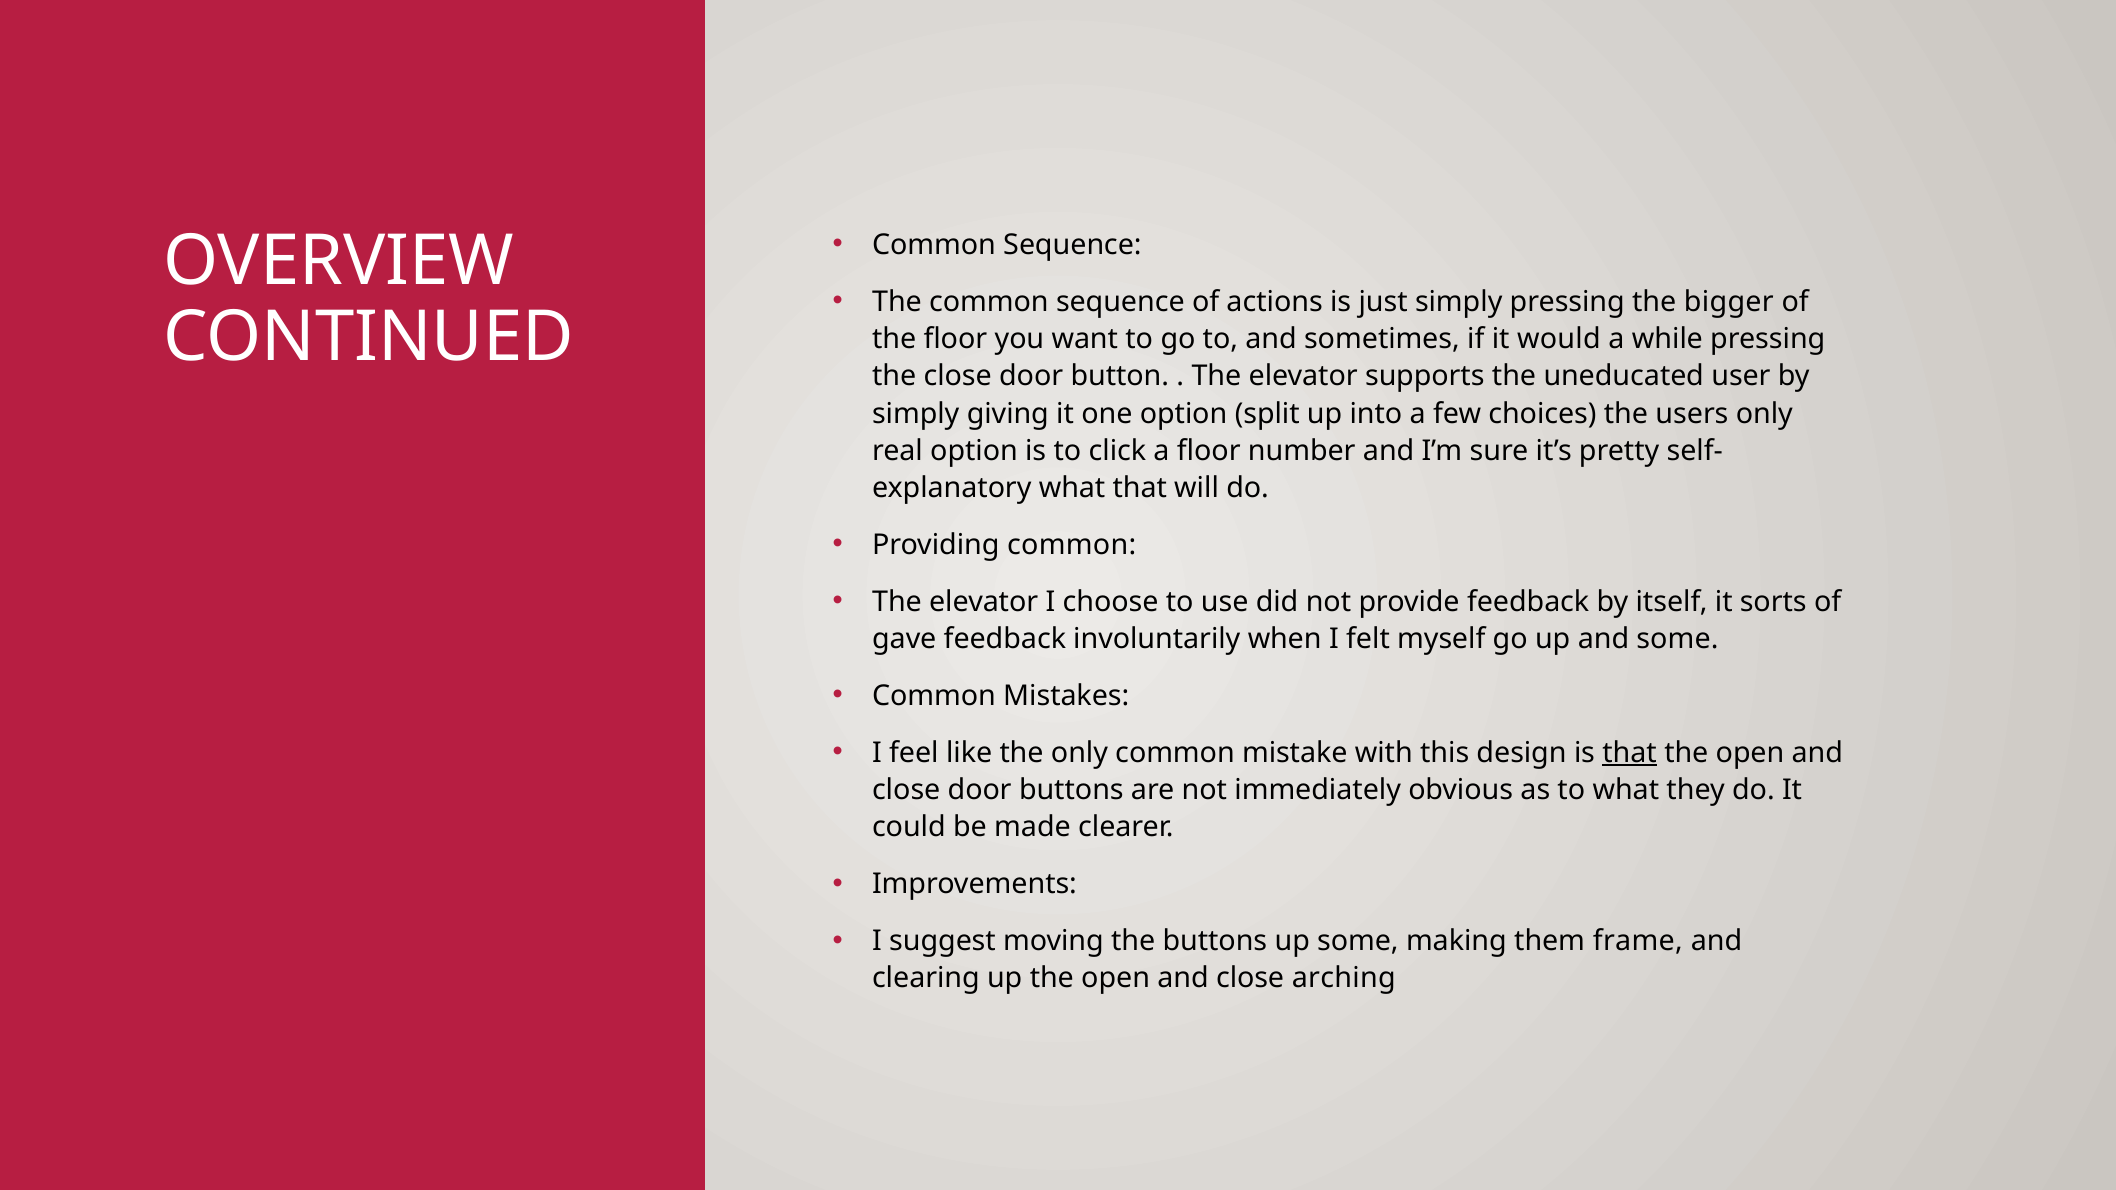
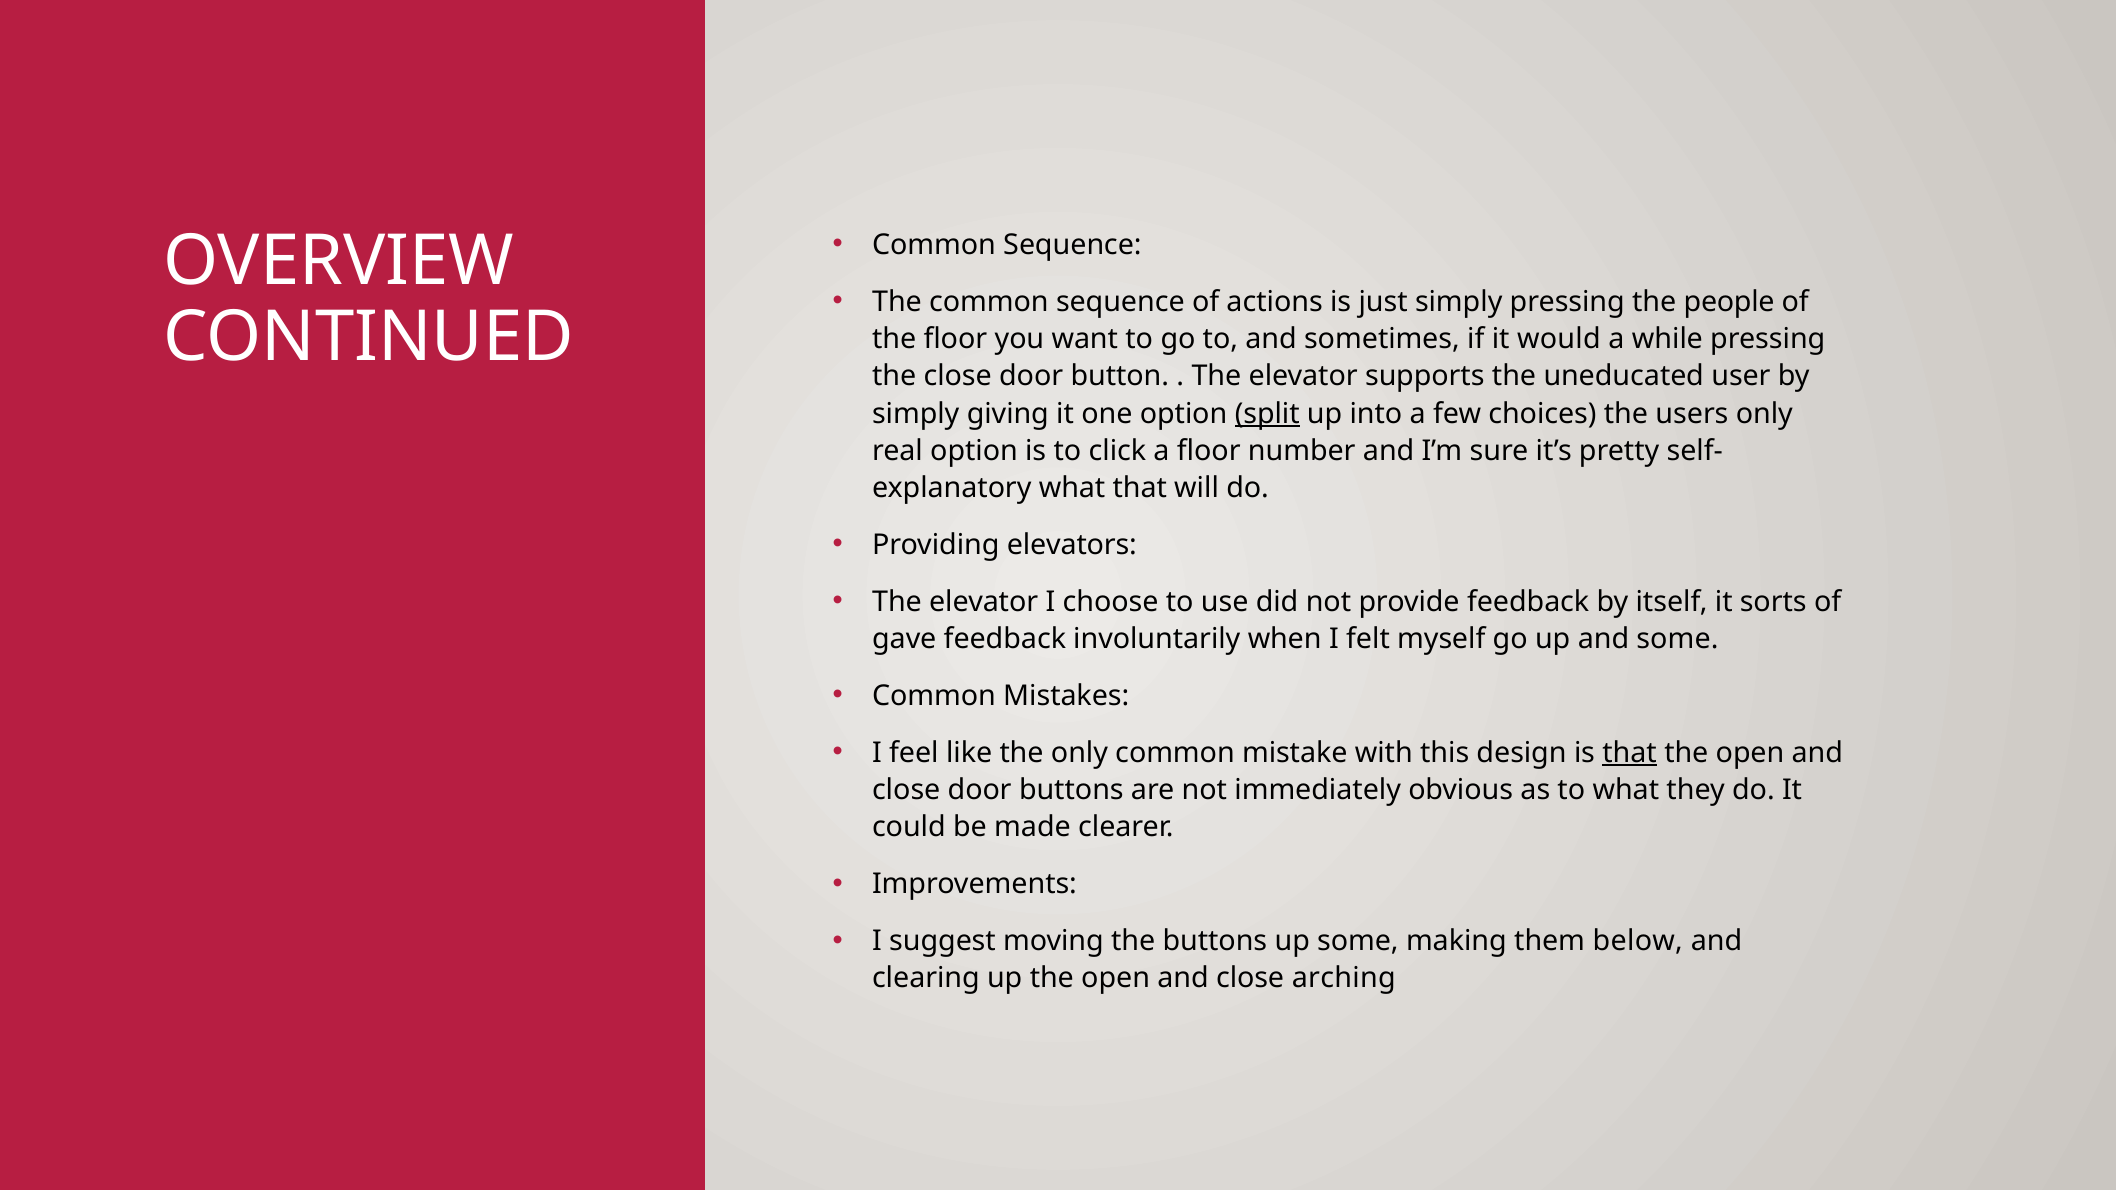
bigger: bigger -> people (1729, 302)
split underline: none -> present (1267, 414)
Providing common: common -> elevators (1072, 545)
frame: frame -> below (1638, 941)
